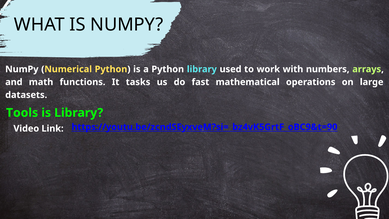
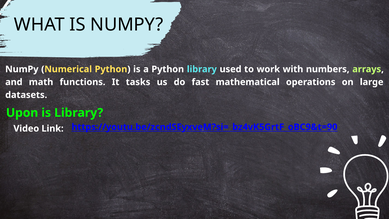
Tools: Tools -> Upon (22, 113)
